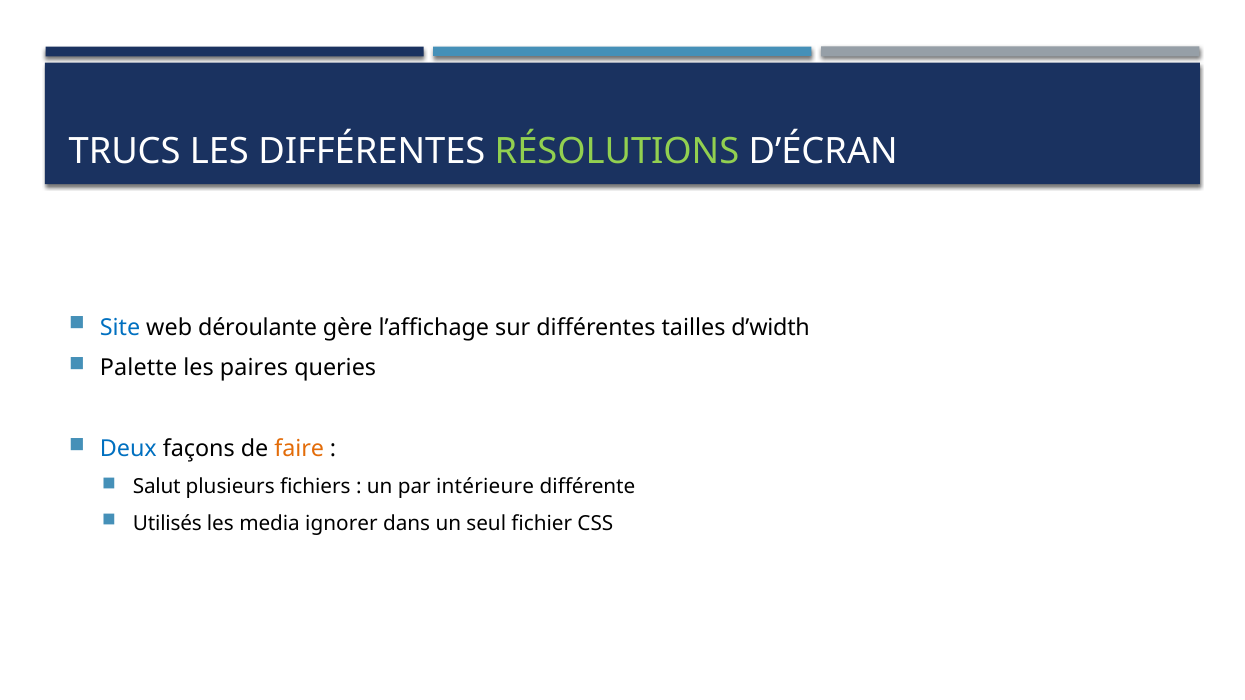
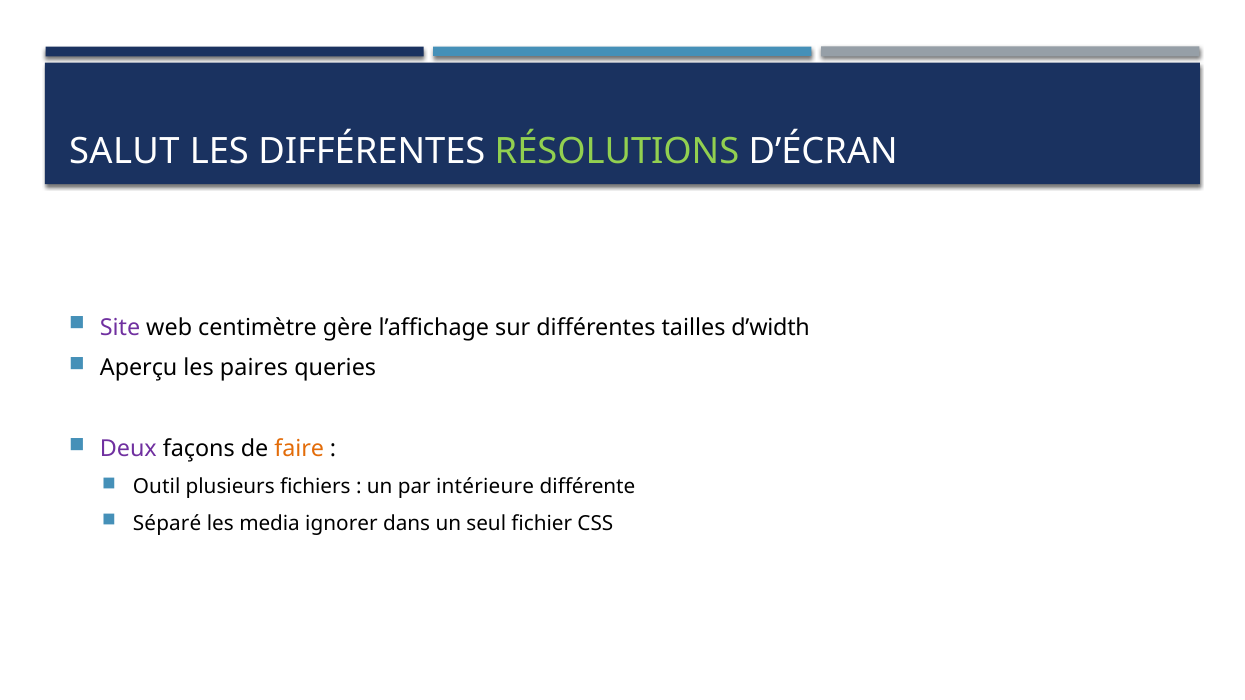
TRUCS: TRUCS -> SALUT (124, 151)
Site colour: blue -> purple (120, 327)
déroulante: déroulante -> centimètre (257, 327)
Palette: Palette -> Aperçu (139, 368)
Deux colour: blue -> purple (128, 449)
Salut: Salut -> Outil (157, 487)
Utilisés: Utilisés -> Séparé (167, 524)
